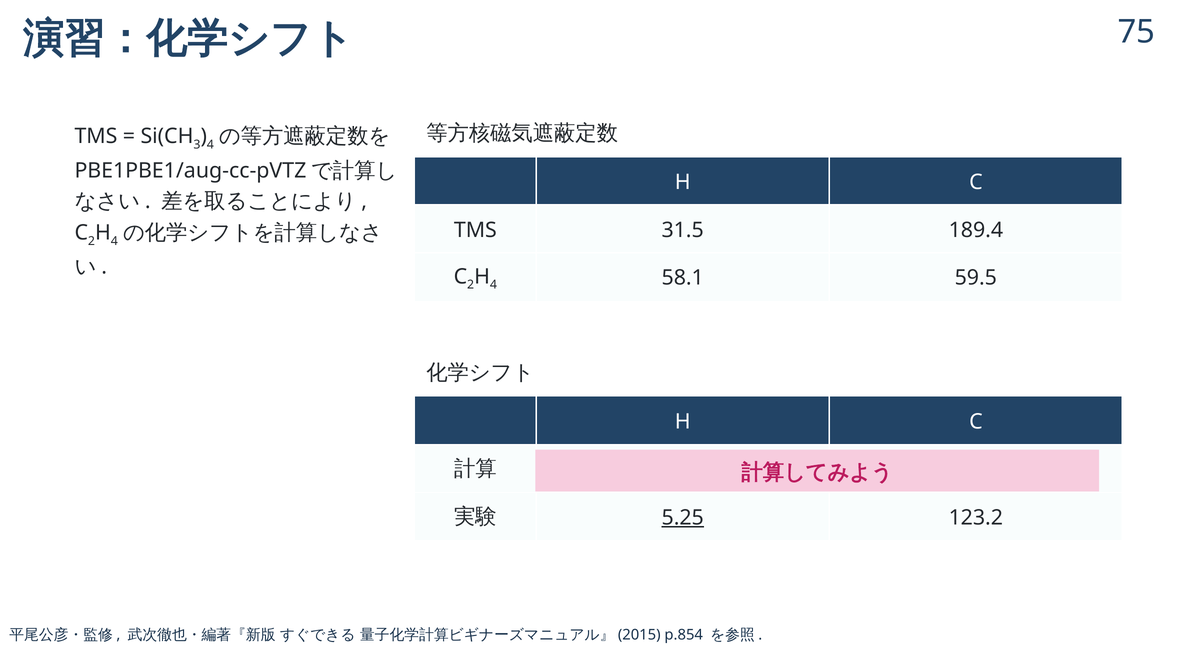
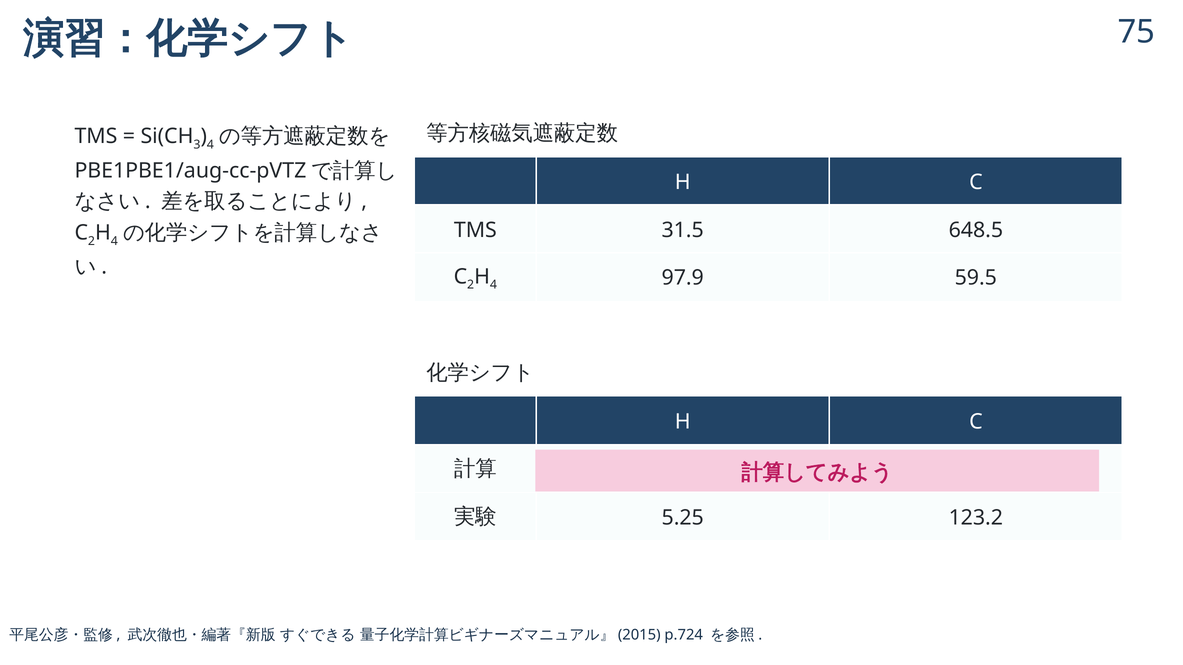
189.4: 189.4 -> 648.5 (976, 230)
58.1: 58.1 -> 97.9 (683, 278)
5.25 underline: present -> none (683, 518)
p.854: p.854 -> p.724 (684, 636)
